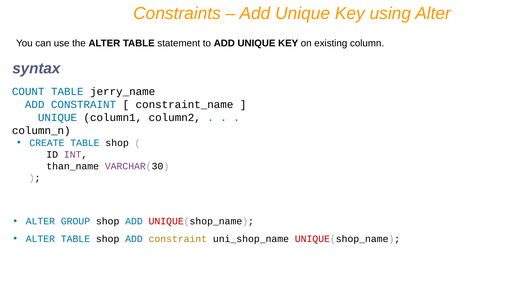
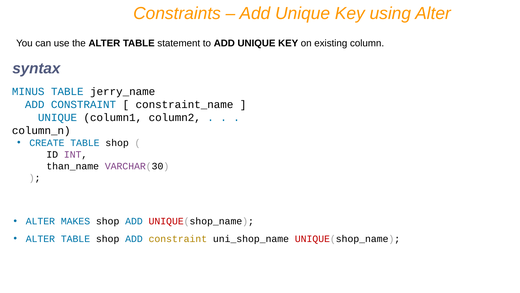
COUNT: COUNT -> MINUS (28, 91)
GROUP: GROUP -> MAKES (75, 221)
